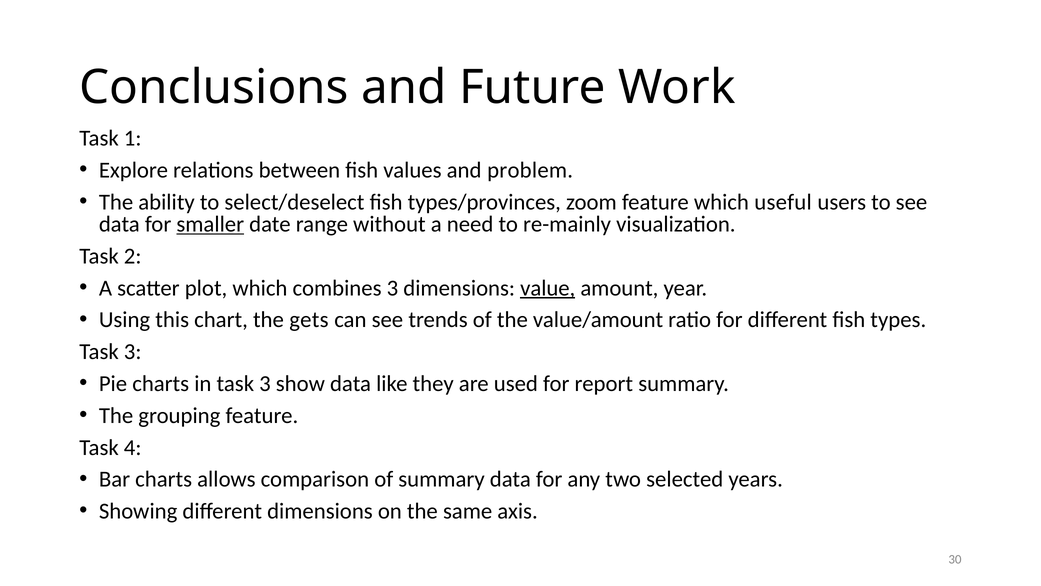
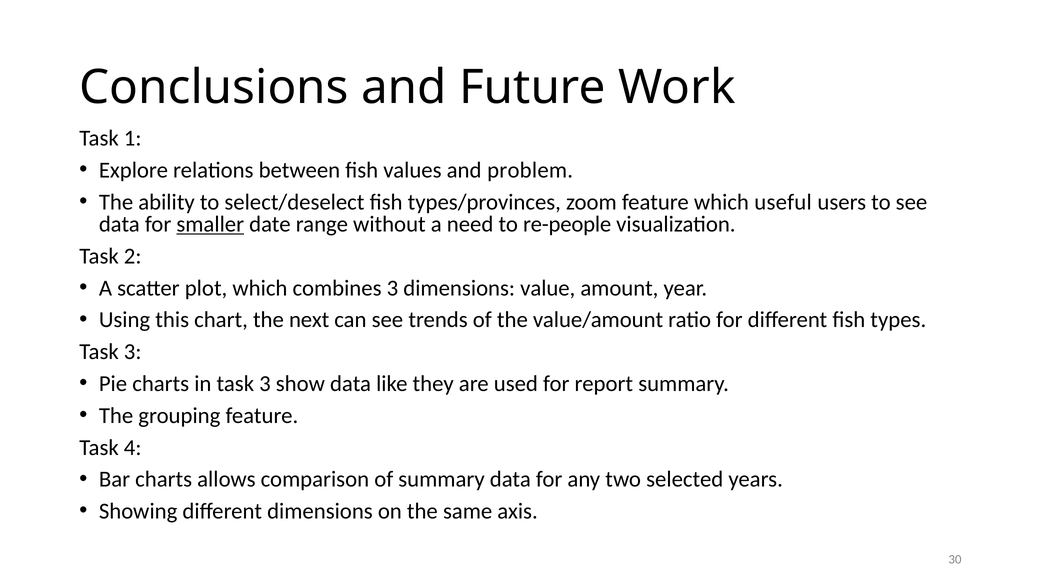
re-mainly: re-mainly -> re-people (567, 224)
value underline: present -> none (548, 288)
gets: gets -> next (309, 320)
